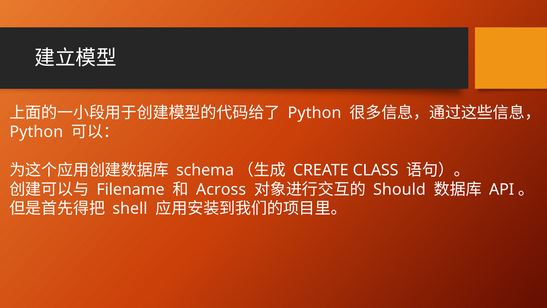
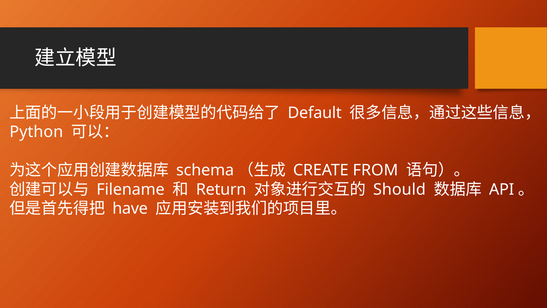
Python: Python -> Default (315, 113)
CLASS: CLASS -> FROM (375, 170)
Across: Across -> Return (221, 189)
shell: shell -> have (130, 208)
